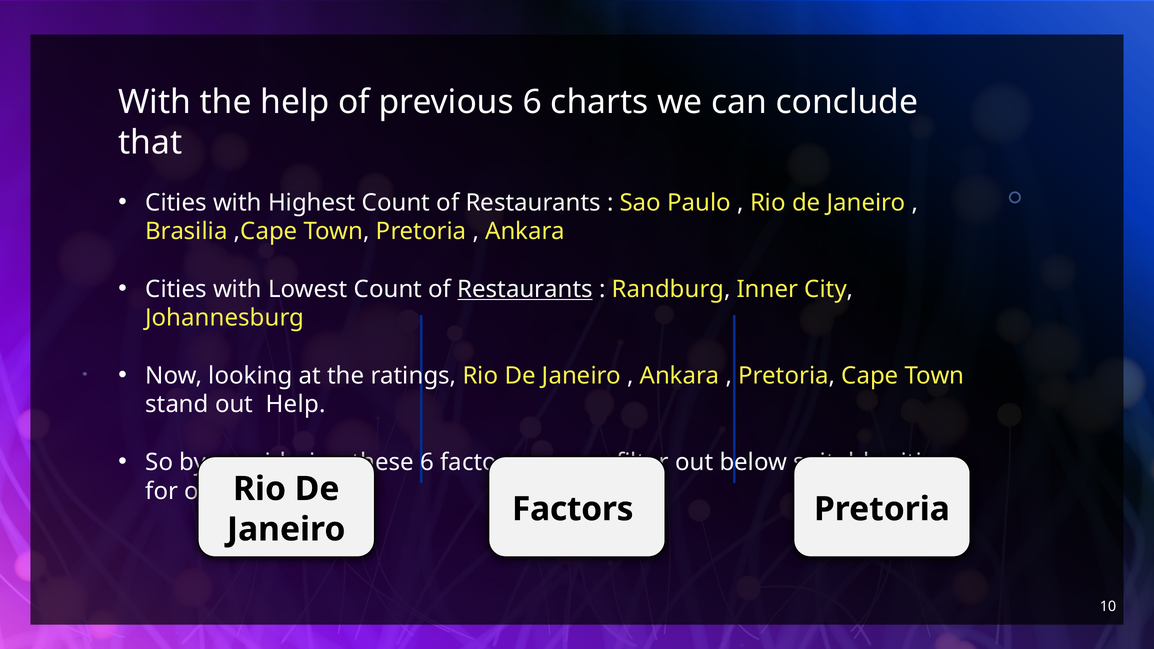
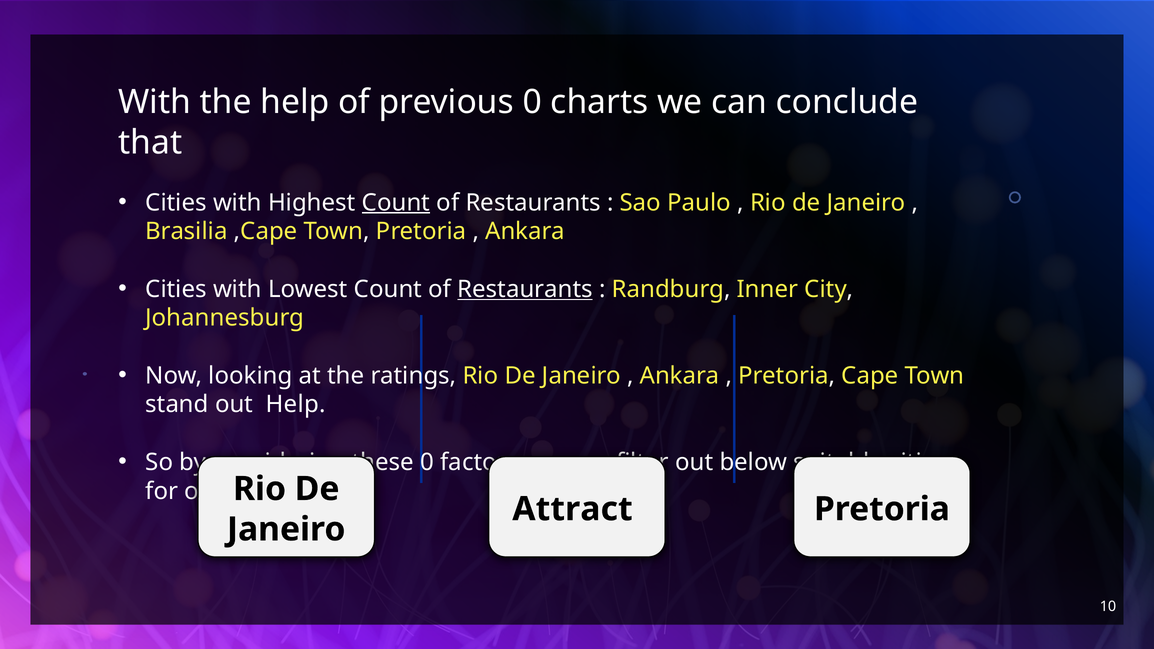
previous 6: 6 -> 0 (532, 102)
Count underline: none -> present (396, 203)
6: 6 -> 0 (427, 462)
Factors: Factors -> Attract (572, 509)
